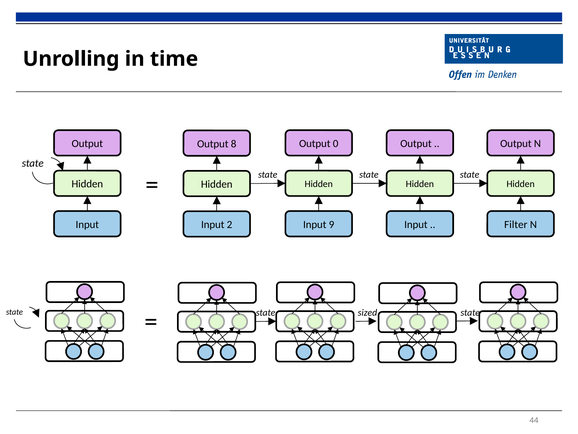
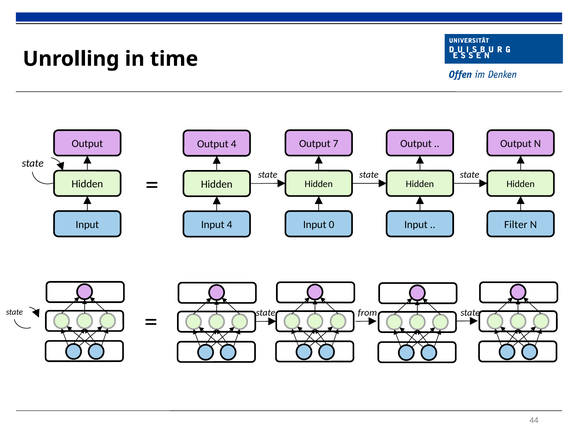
0: 0 -> 7 (336, 143)
Output 8: 8 -> 4 (234, 144)
9: 9 -> 0 (332, 224)
Input 2: 2 -> 4 (230, 224)
sized: sized -> from (367, 312)
